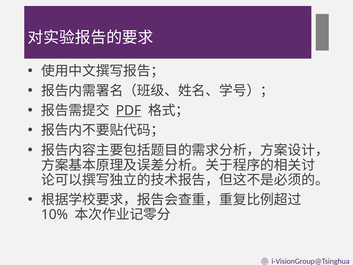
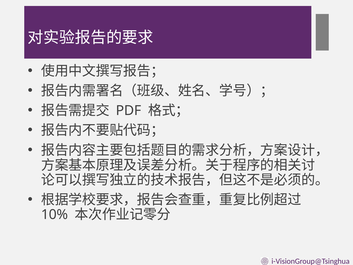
PDF underline: present -> none (129, 111)
